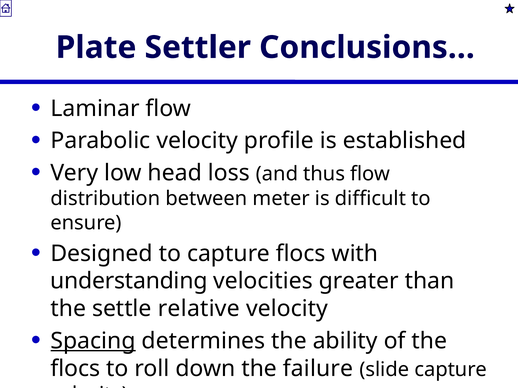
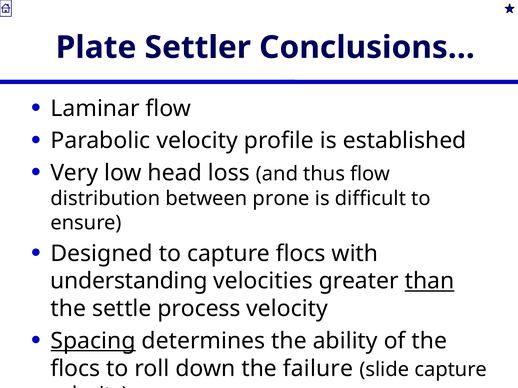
meter: meter -> prone (281, 199)
than underline: none -> present (430, 281)
relative: relative -> process (199, 309)
